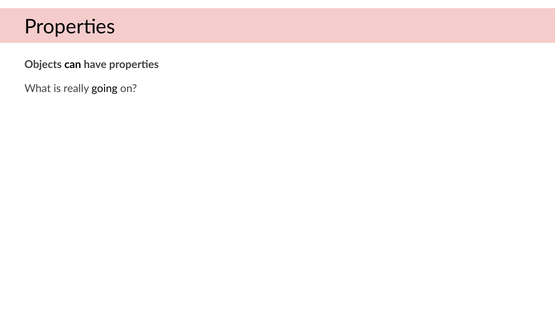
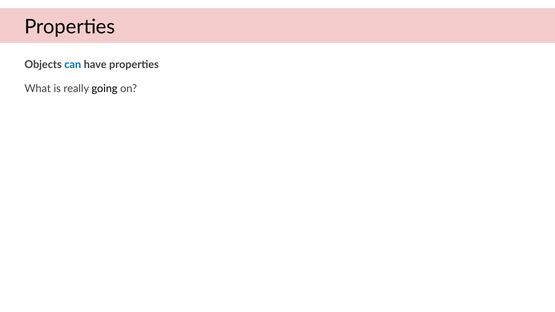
can colour: black -> blue (73, 65)
